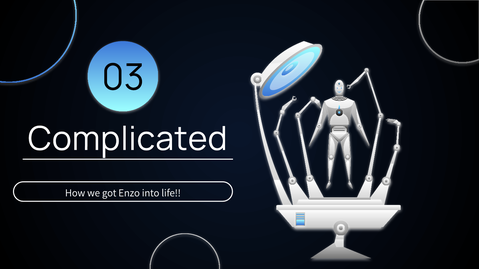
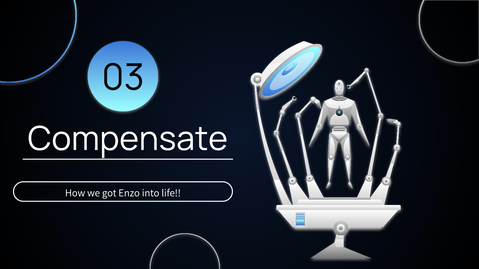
Complicated: Complicated -> Compensate (128, 139)
